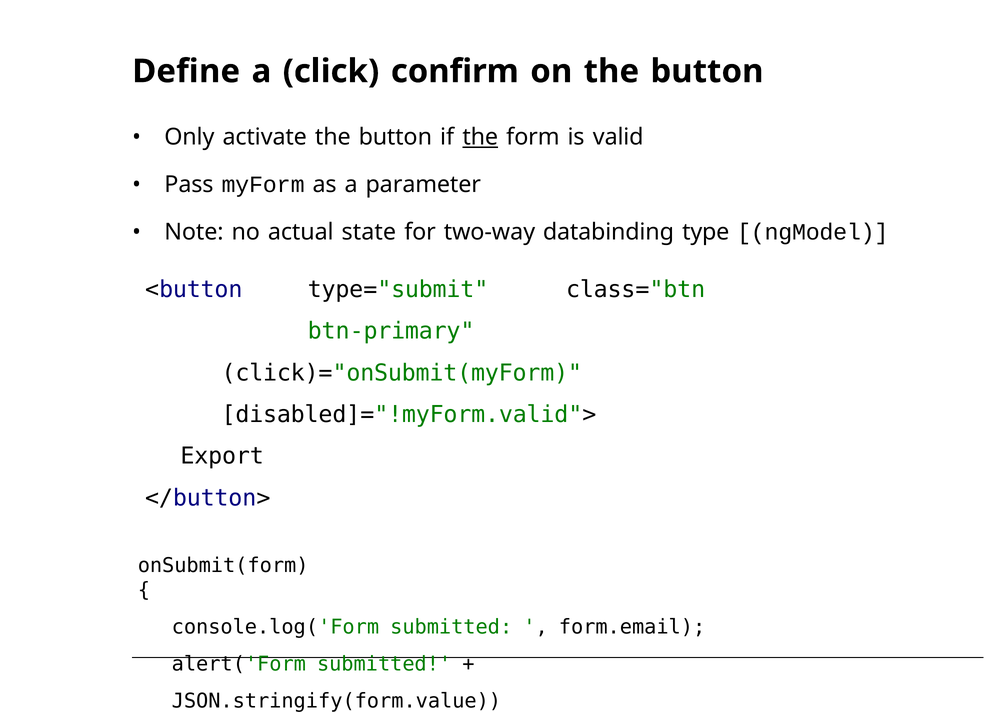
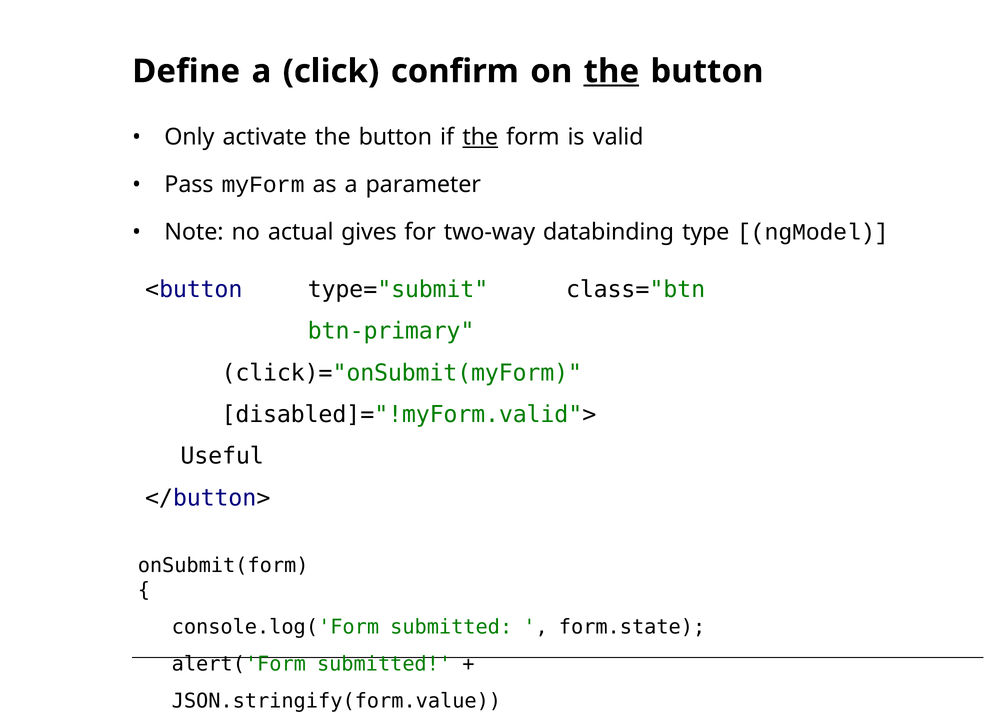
the underline: none -> present (611, 71)
state: state -> gives (369, 232)
Export: Export -> Useful (222, 456)
form.email: form.email -> form.state (632, 627)
